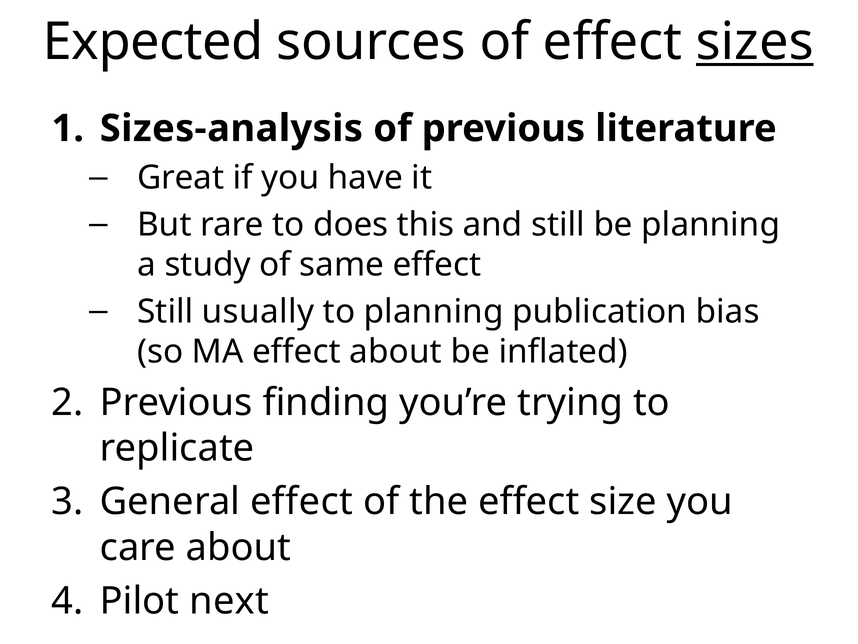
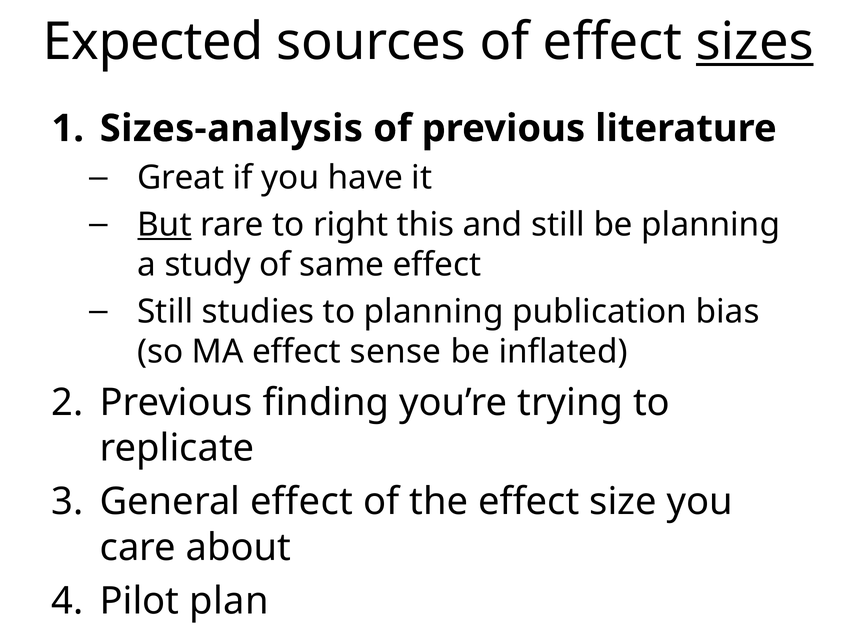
But underline: none -> present (164, 224)
does: does -> right (351, 224)
usually: usually -> studies (258, 311)
effect about: about -> sense (395, 351)
next: next -> plan (229, 601)
